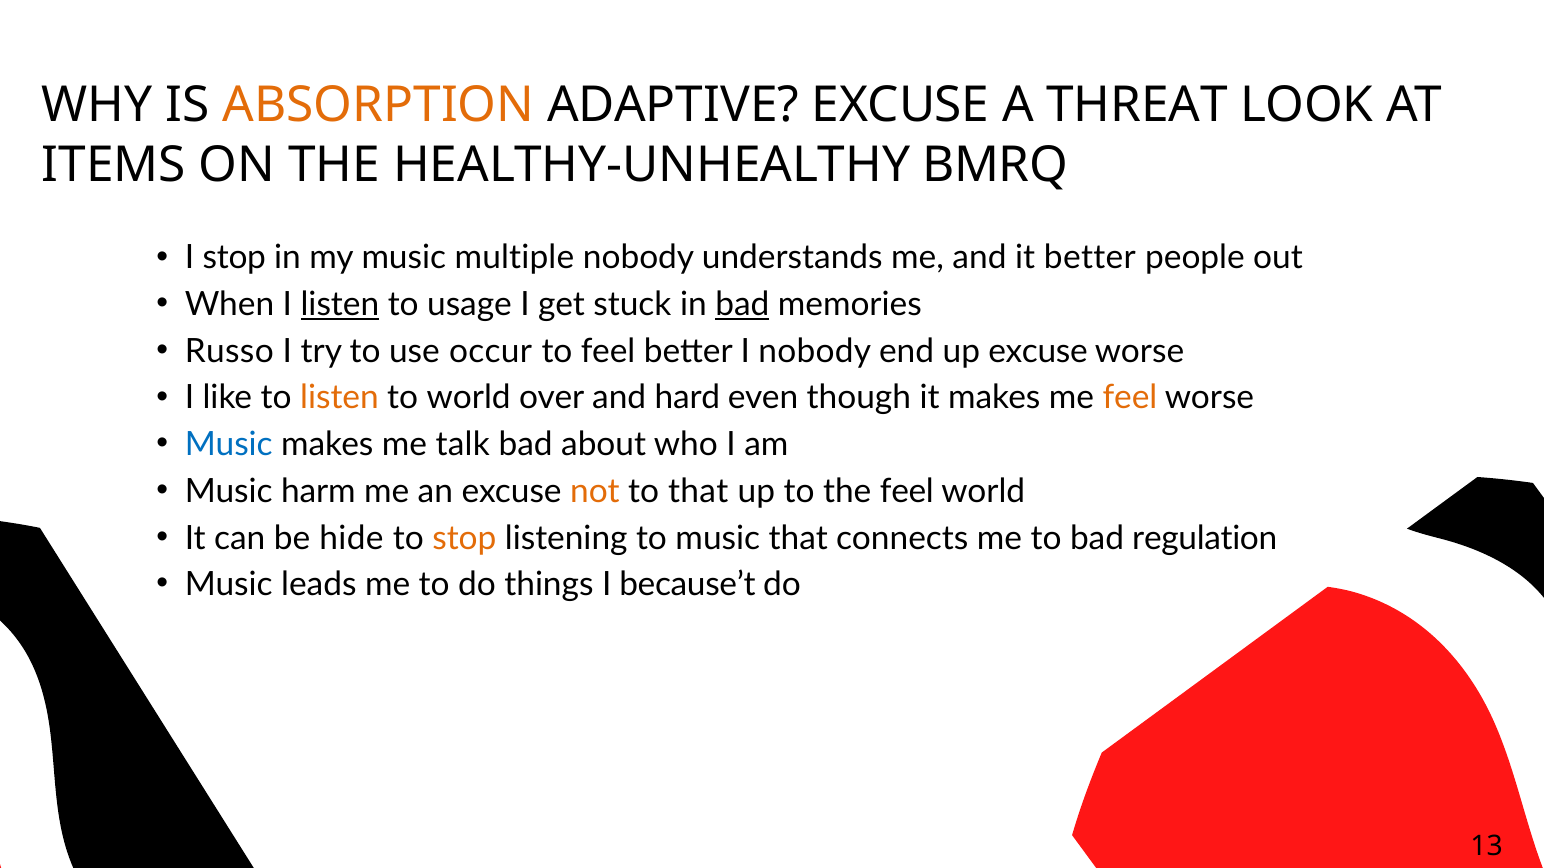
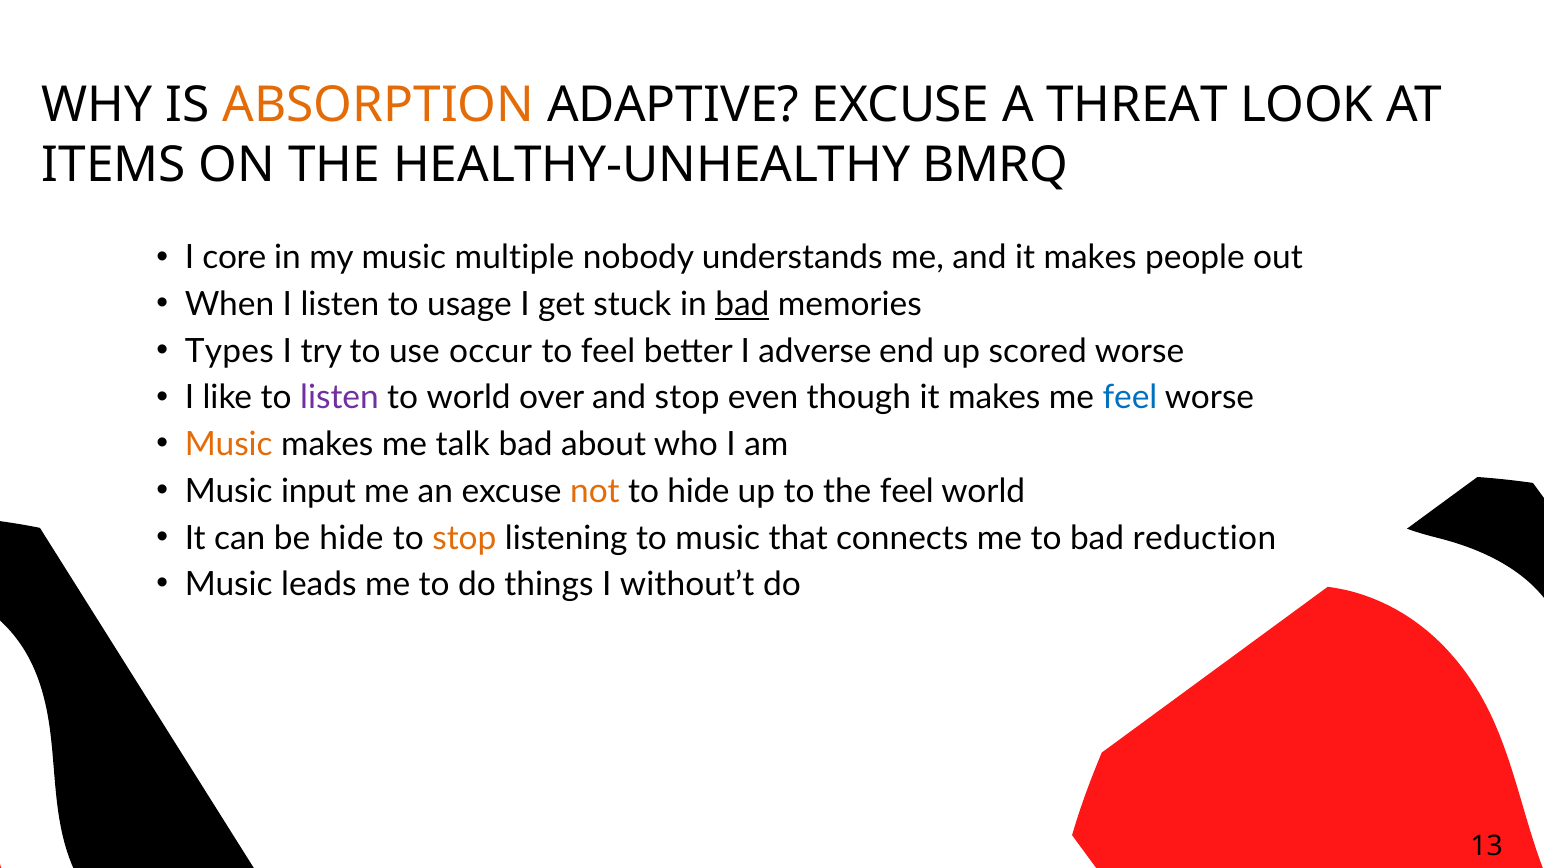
I stop: stop -> core (234, 258)
and it better: better -> makes (1090, 258)
listen underline: present -> none (340, 305)
Russo: Russo -> Types (229, 351)
I nobody: nobody -> adverse (815, 351)
up excuse: excuse -> scored (1038, 351)
listen colour: orange -> purple (339, 398)
and hard: hard -> stop (687, 398)
feel colour: orange -> blue (1130, 398)
Music colour: blue -> orange (229, 445)
harm: harm -> input (318, 492)
to that: that -> hide (699, 492)
regulation: regulation -> reduction (1204, 538)
because’t: because’t -> without’t (687, 585)
